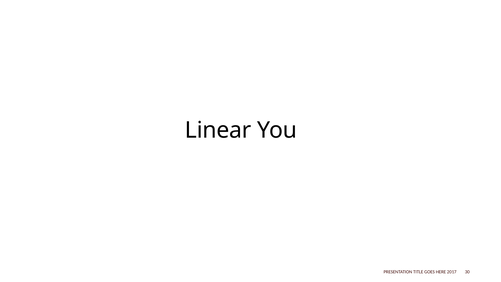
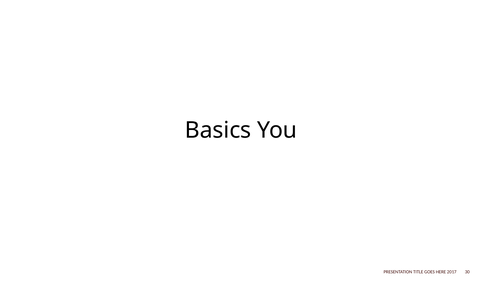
Linear: Linear -> Basics (218, 130)
